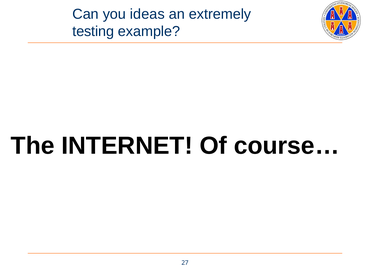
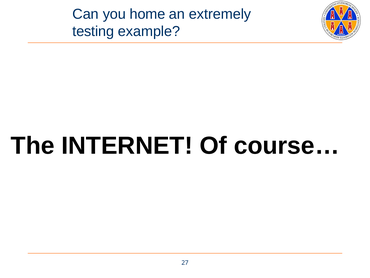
ideas: ideas -> home (147, 14)
